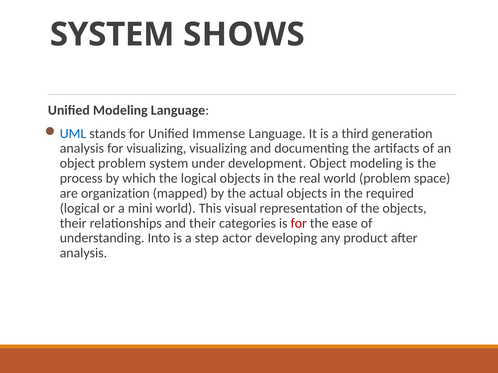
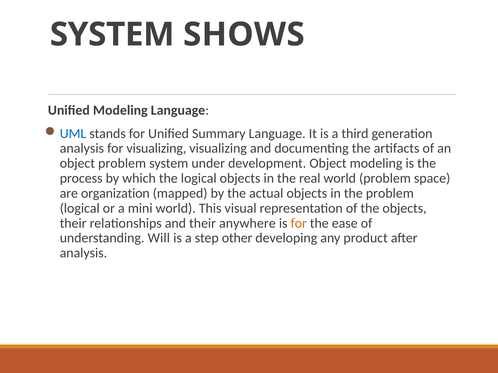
Immense: Immense -> Summary (219, 134)
the required: required -> problem (390, 194)
categories: categories -> anywhere (247, 223)
for colour: red -> orange (299, 223)
Into: Into -> Will (159, 238)
actor: actor -> other (237, 238)
